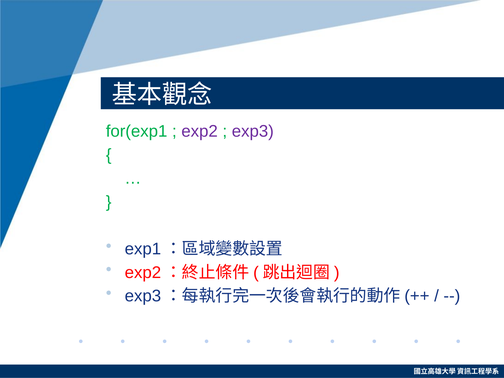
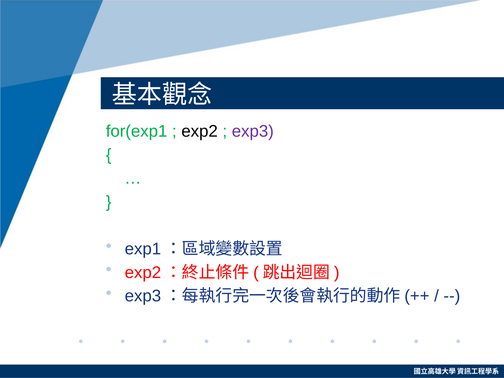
exp2 colour: purple -> black (200, 131)
